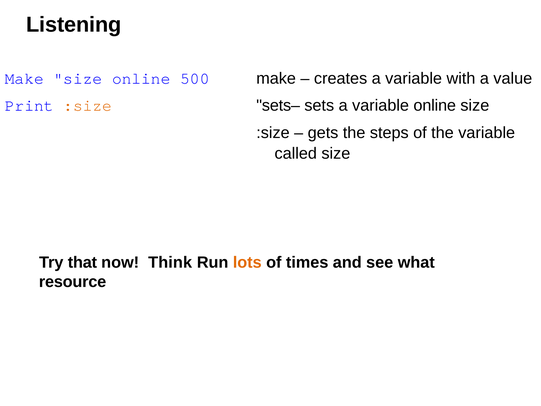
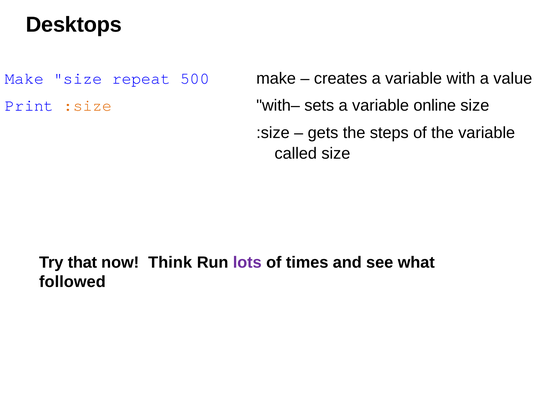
Listening: Listening -> Desktops (74, 25)
size online: online -> repeat (141, 78)
sets–: sets– -> with– (278, 105)
lots colour: orange -> purple (247, 262)
resource: resource -> followed (72, 282)
